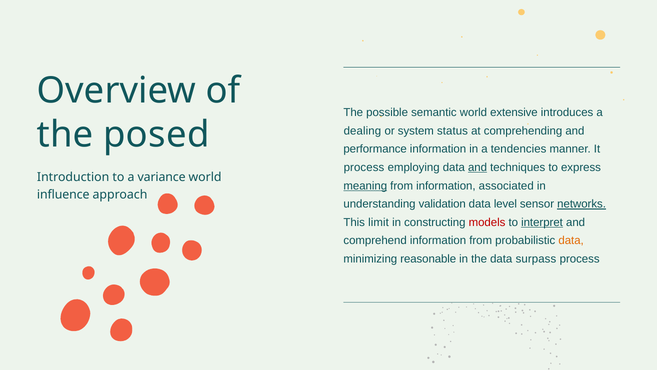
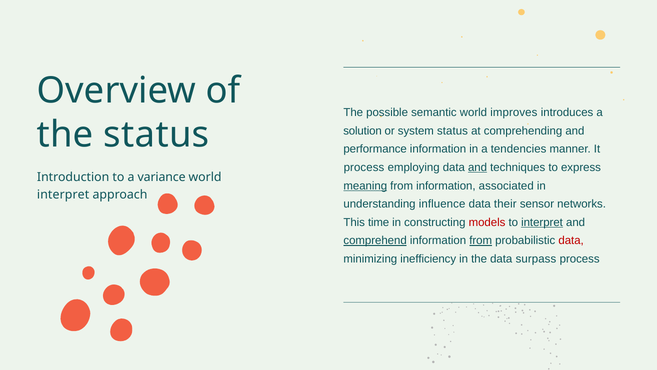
extensive: extensive -> improves (514, 113)
the posed: posed -> status (156, 134)
dealing: dealing -> solution (363, 131)
influence: influence -> interpret (63, 194)
validation: validation -> influence (442, 204)
level: level -> their (505, 204)
networks underline: present -> none (582, 204)
limit: limit -> time (379, 222)
comprehend underline: none -> present (375, 240)
from underline: none -> present (481, 240)
data colour: orange -> red (571, 240)
reasonable: reasonable -> inefficiency (428, 259)
